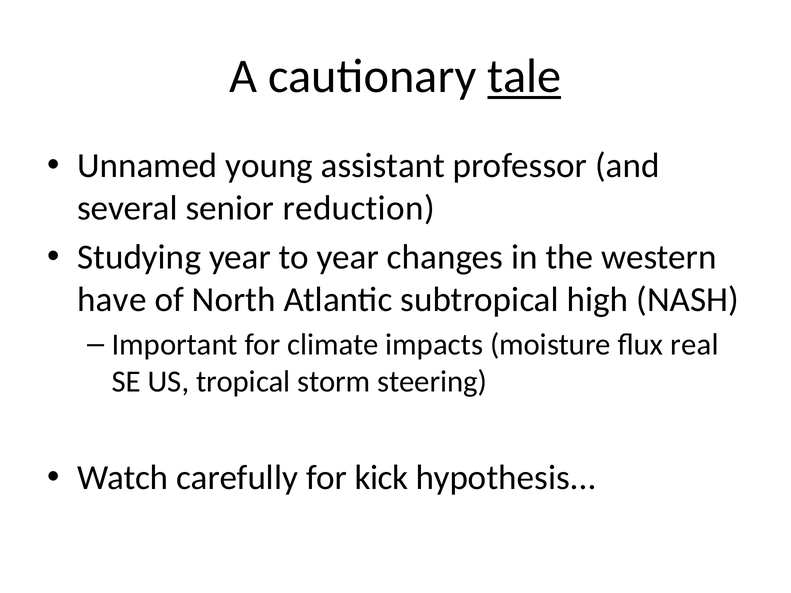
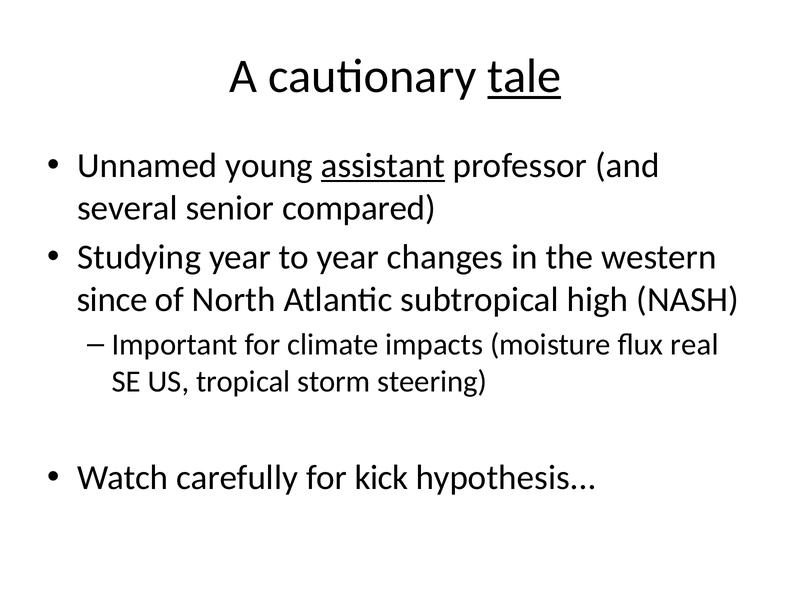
assistant underline: none -> present (383, 166)
reduction: reduction -> compared (359, 208)
have: have -> since (112, 300)
